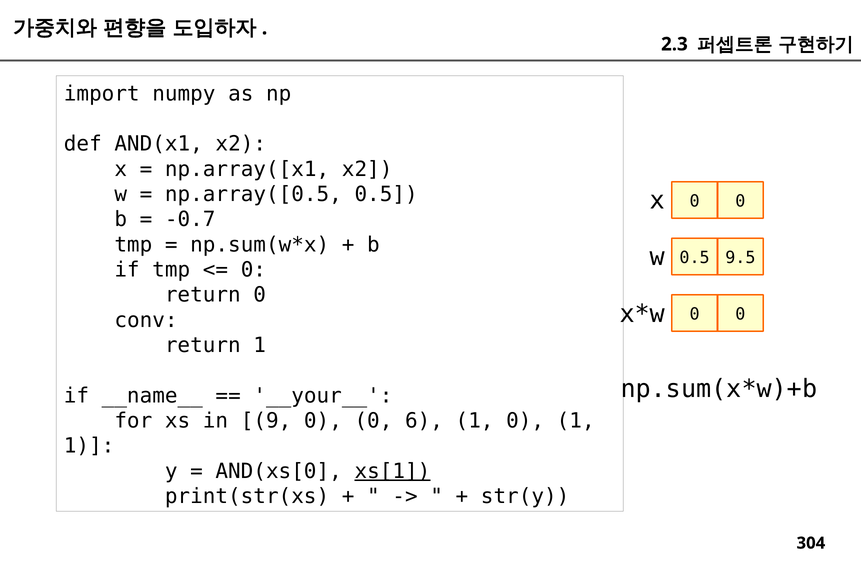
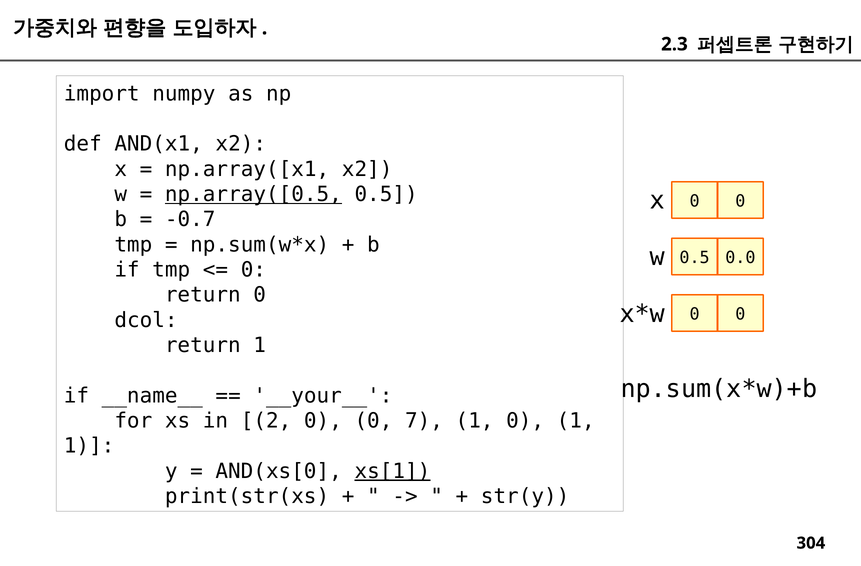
np.array([0.5 underline: none -> present (253, 194)
9.5: 9.5 -> 0.0 (740, 257)
conv: conv -> dcol (146, 320)
9: 9 -> 2 (266, 421)
6: 6 -> 7 (424, 421)
